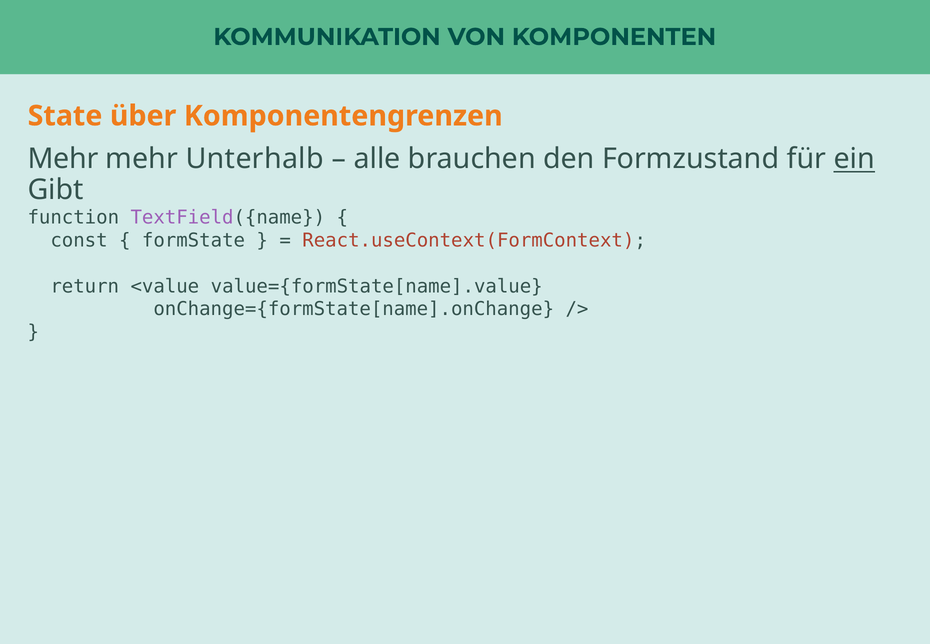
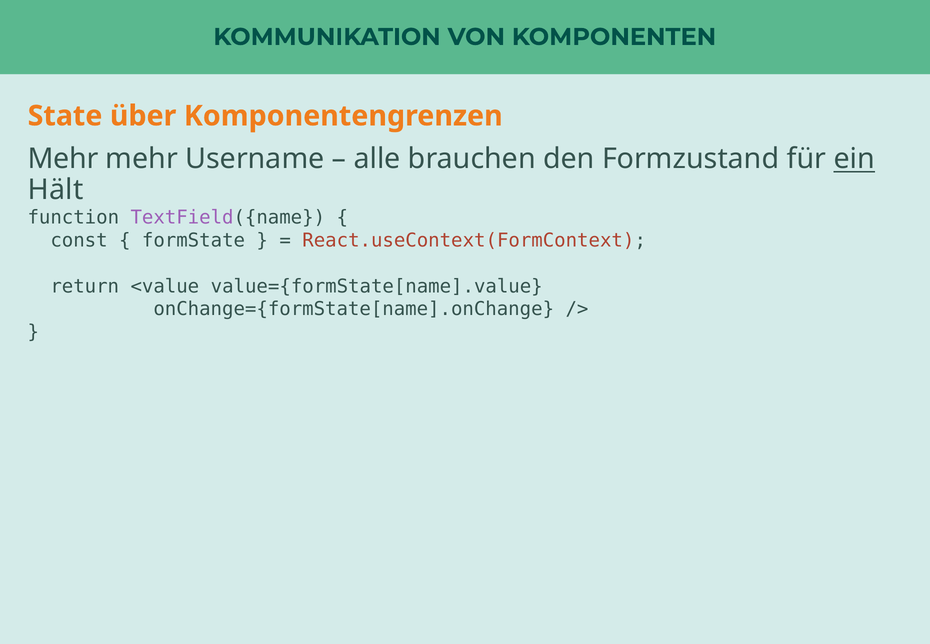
Unterhalb: Unterhalb -> Username (255, 159)
Gibt: Gibt -> Hält (55, 190)
